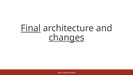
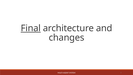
changes underline: present -> none (67, 38)
